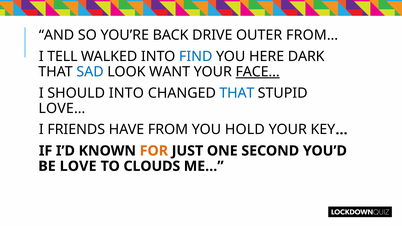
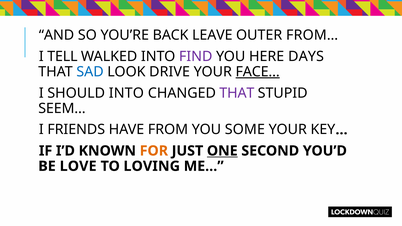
DRIVE: DRIVE -> LEAVE (212, 35)
FIND colour: blue -> purple (196, 56)
DARK: DARK -> DAYS (306, 56)
WANT: WANT -> DRIVE (170, 72)
THAT colour: blue -> purple (237, 93)
LOVE…: LOVE… -> SEEM… (62, 108)
HOLD: HOLD -> SOME (245, 130)
ONE underline: none -> present (222, 151)
CLOUDS: CLOUDS -> LOVING (152, 166)
